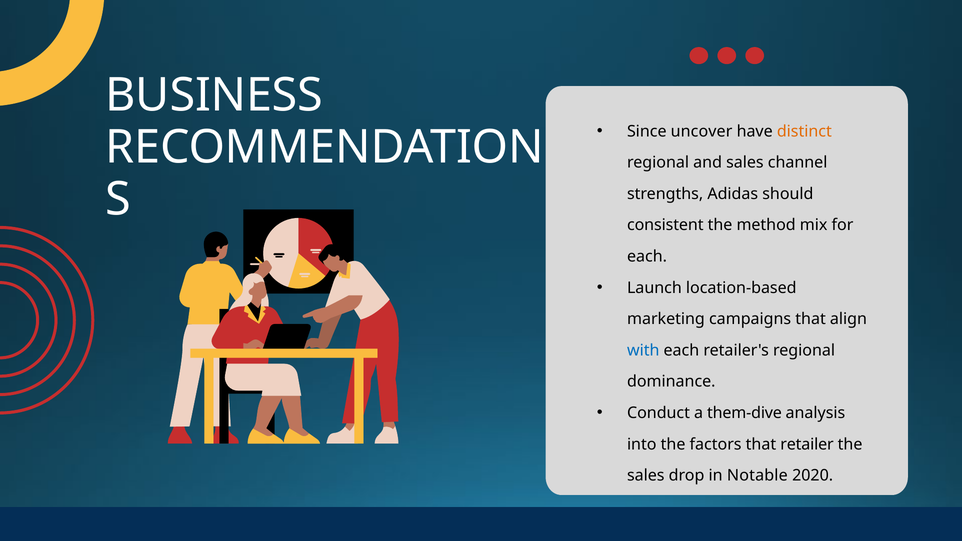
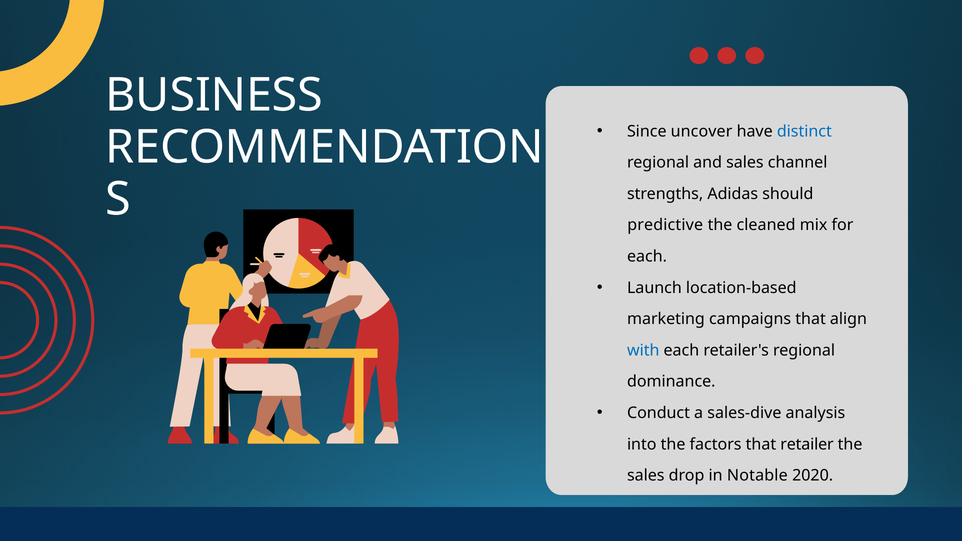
distinct colour: orange -> blue (804, 131)
consistent: consistent -> predictive (665, 225)
method: method -> cleaned (766, 225)
them-dive: them-dive -> sales-dive (744, 413)
